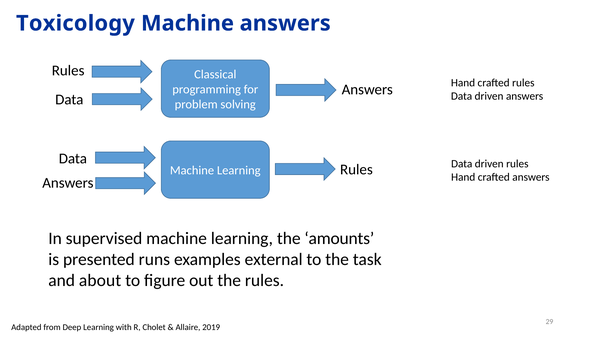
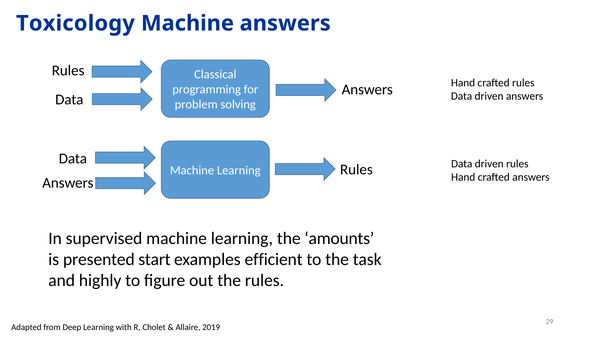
runs: runs -> start (154, 259)
external: external -> efficient (274, 259)
about: about -> highly (100, 280)
